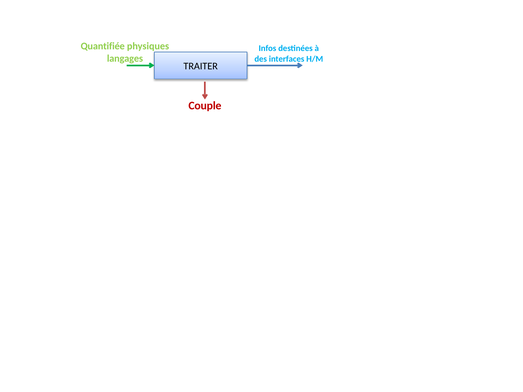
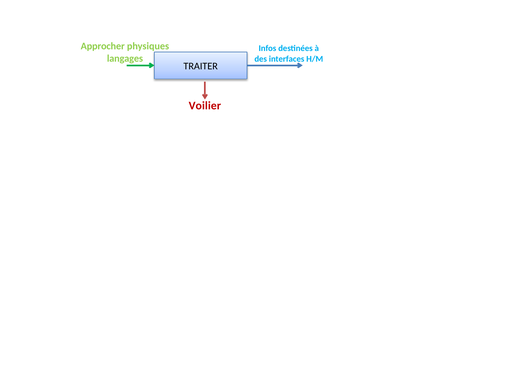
Quantifiée: Quantifiée -> Approcher (103, 46)
Couple: Couple -> Voilier (205, 106)
